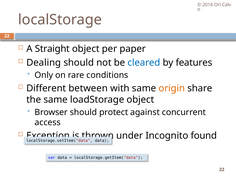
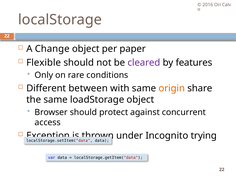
Straight: Straight -> Change (52, 49)
Dealing: Dealing -> Flexible (44, 63)
cleared colour: blue -> purple (144, 63)
found: found -> trying (204, 136)
